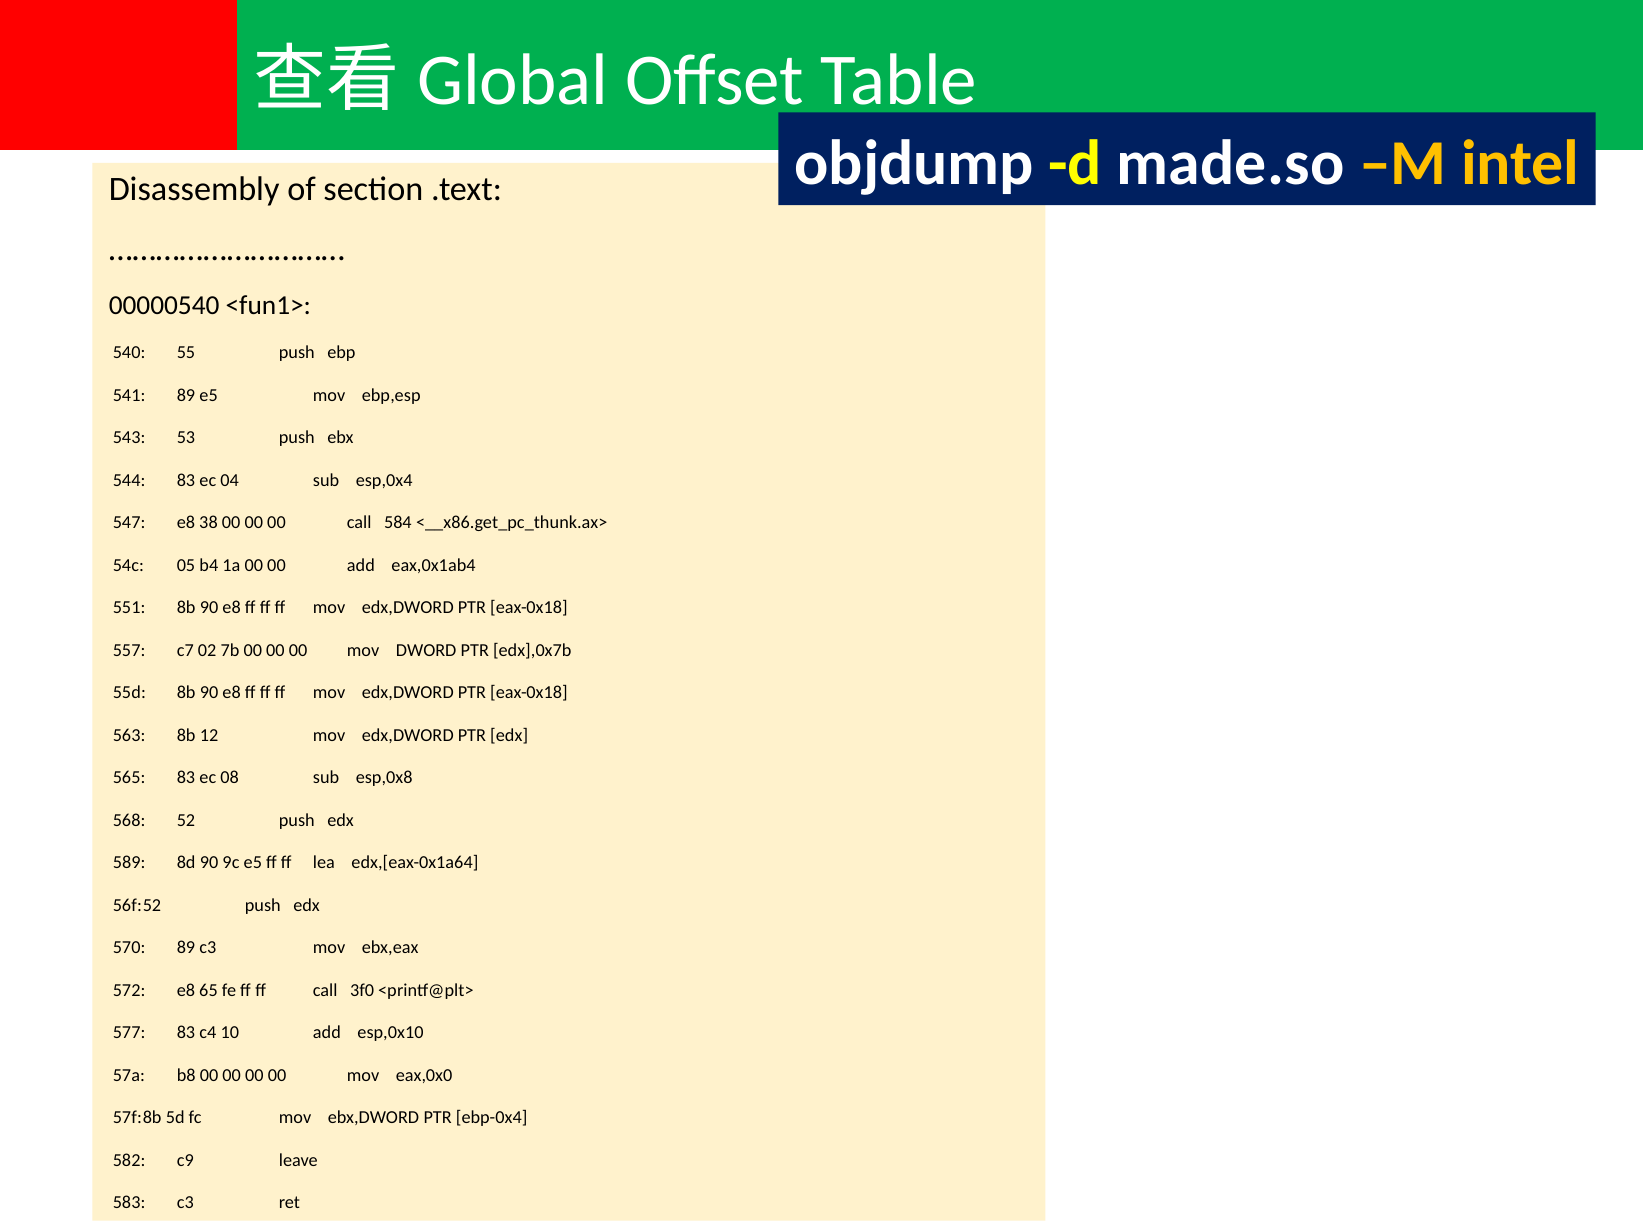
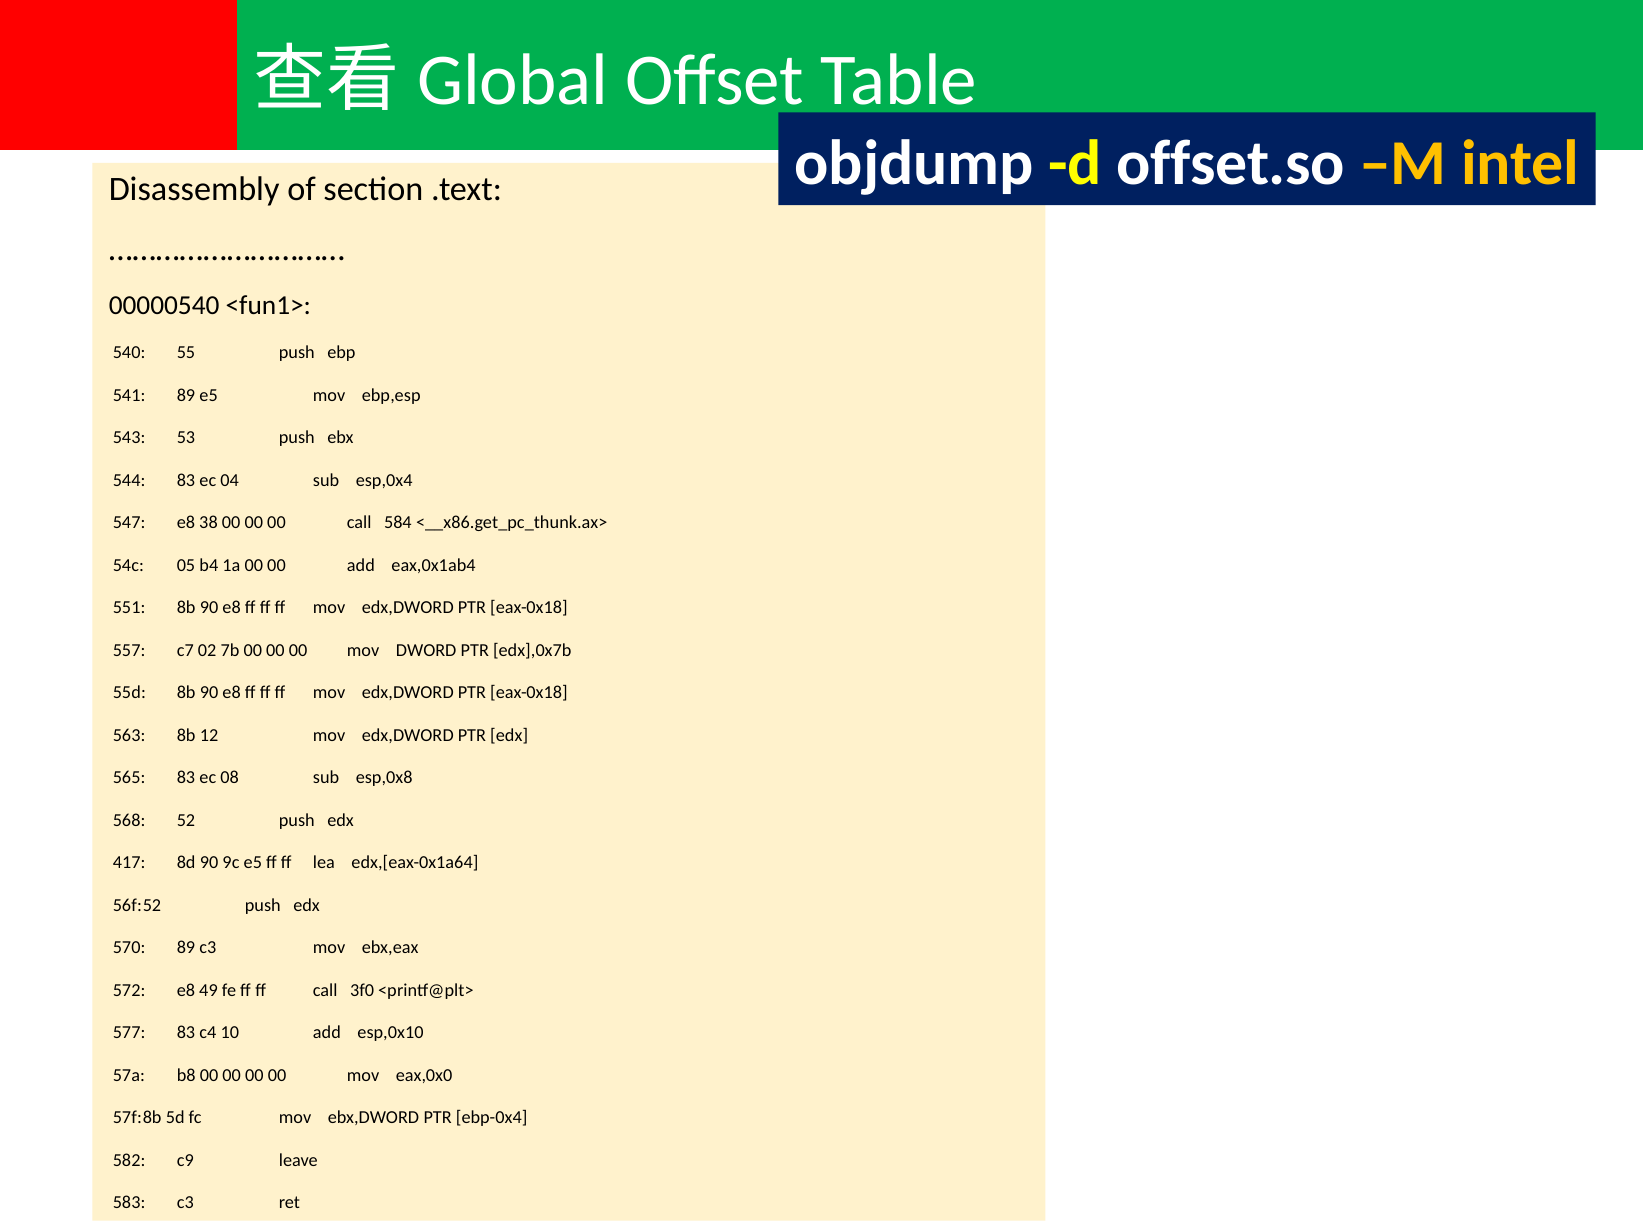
made.so: made.so -> offset.so (1231, 163)
589: 589 -> 417 (129, 863)
65: 65 -> 49 (208, 990)
